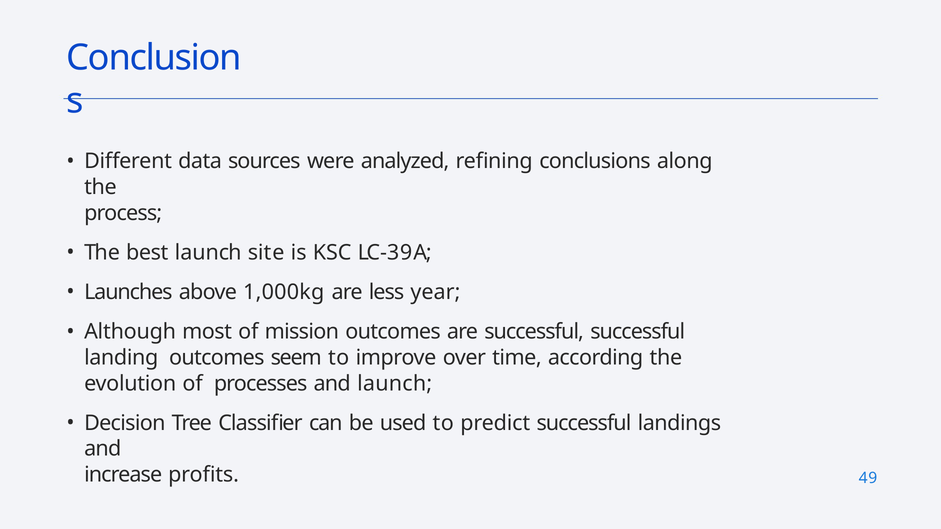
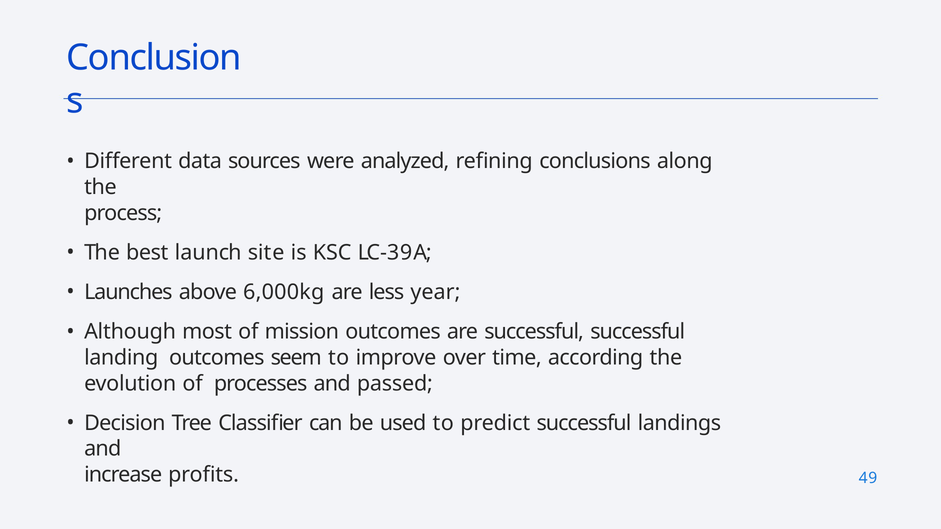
1,000kg: 1,000kg -> 6,000kg (284, 292)
and launch: launch -> passed (395, 384)
